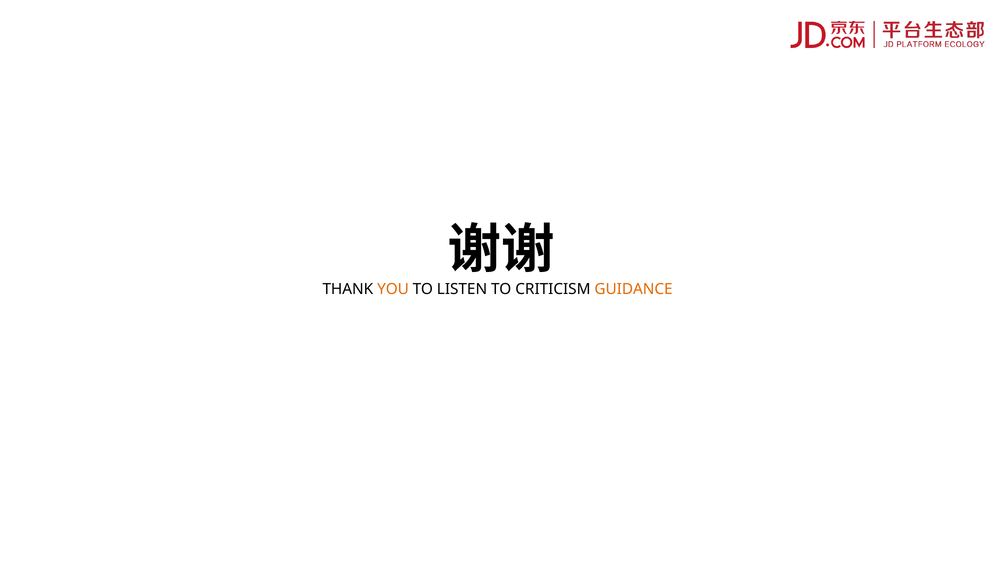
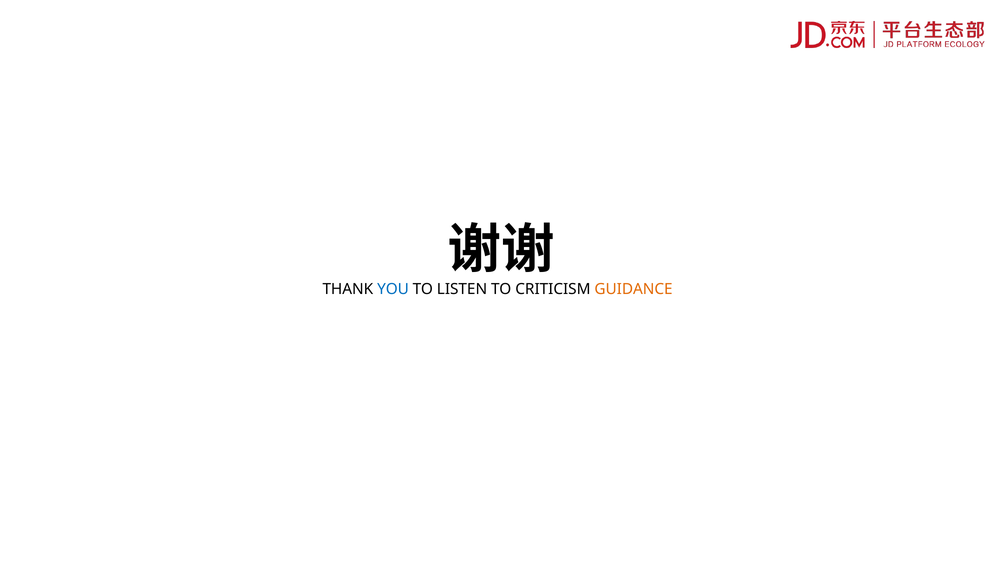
YOU colour: orange -> blue (393, 289)
